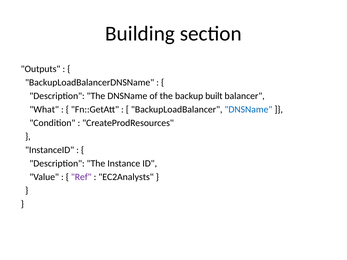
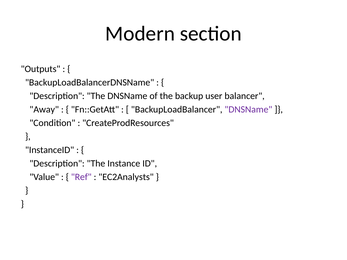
Building: Building -> Modern (140, 34)
built: built -> user (214, 96)
What: What -> Away (44, 109)
DNSName colour: blue -> purple (248, 109)
